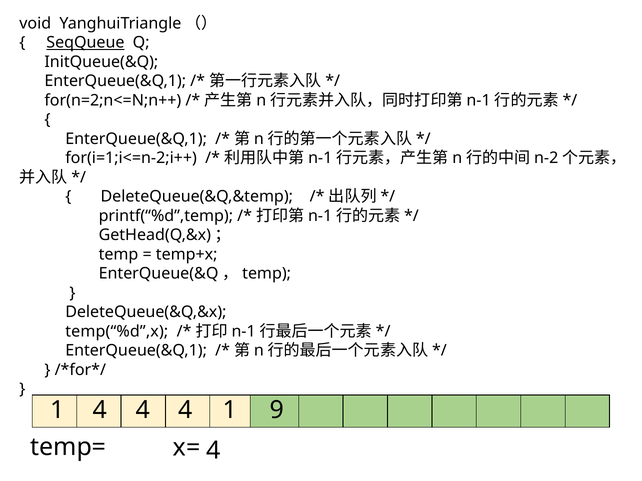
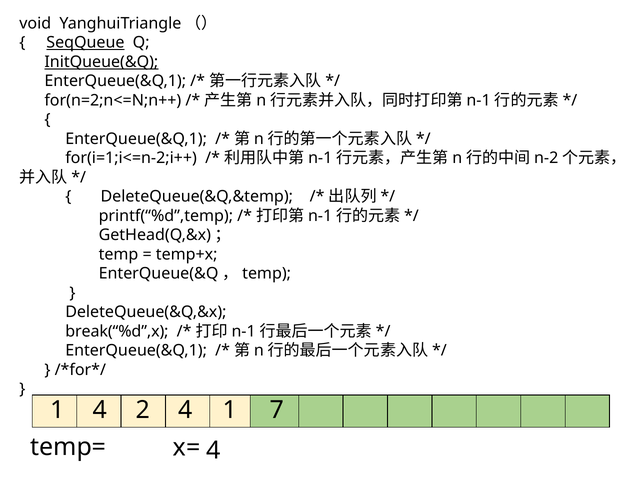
InitQueue(&Q underline: none -> present (101, 62)
temp(“%d”,x: temp(“%d”,x -> break(“%d”,x (117, 332)
1 4 4: 4 -> 2 (143, 411)
9: 9 -> 7 (277, 411)
